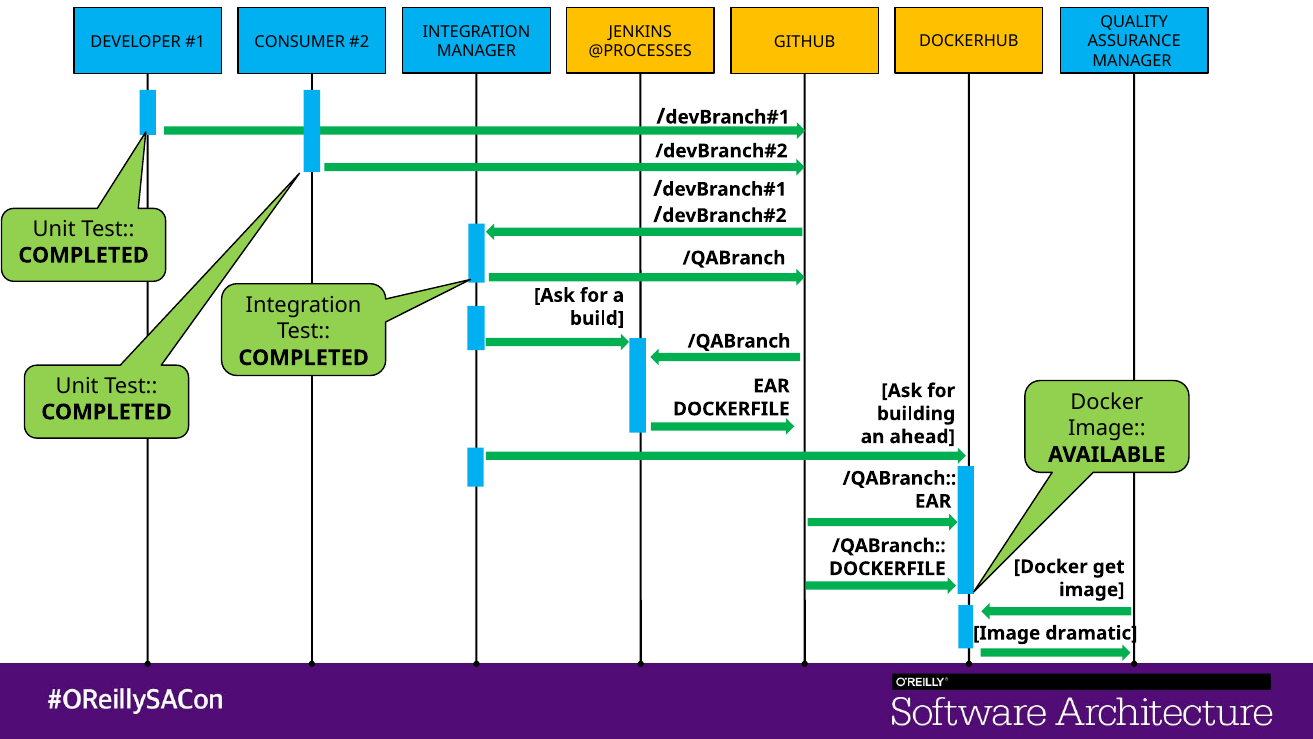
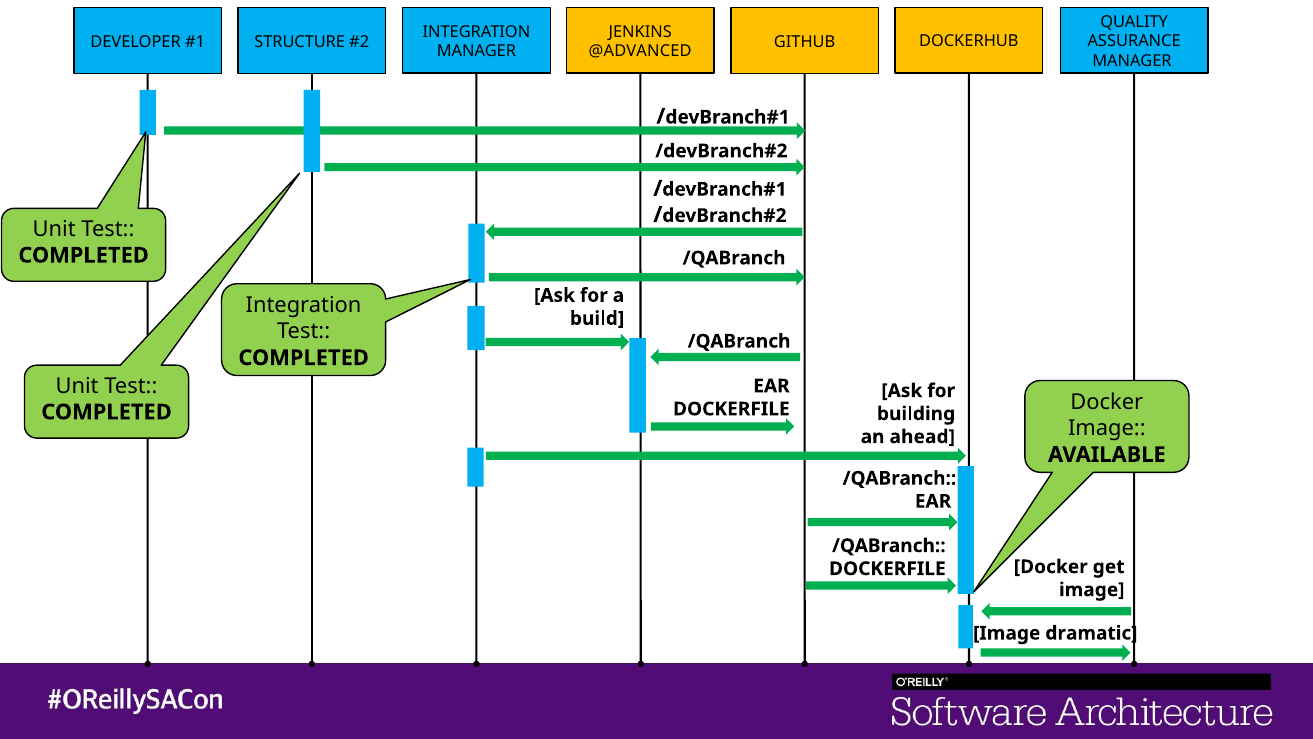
CONSUMER: CONSUMER -> STRUCTURE (300, 42)
@PROCESSES: @PROCESSES -> @ADVANCED (640, 51)
